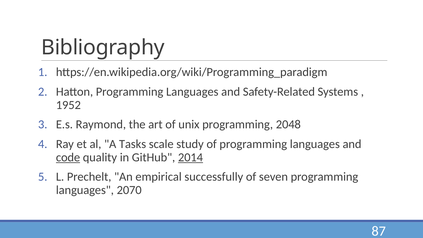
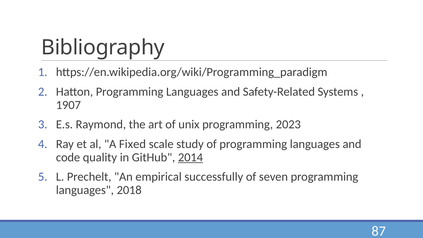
1952: 1952 -> 1907 (68, 105)
2048: 2048 -> 2023 (288, 125)
Tasks: Tasks -> Fixed (132, 144)
code underline: present -> none (68, 157)
2070: 2070 -> 2018 (129, 190)
